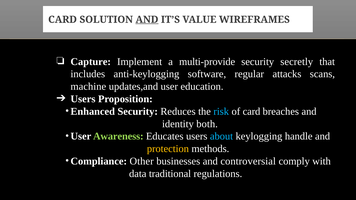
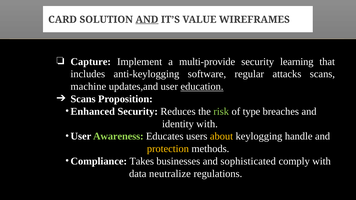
secretly: secretly -> learning (297, 62)
education underline: none -> present (202, 87)
Users: Users -> Scans (83, 99)
risk colour: light blue -> light green (221, 112)
of card: card -> type (251, 112)
identity both: both -> with (207, 124)
about colour: light blue -> yellow (221, 136)
Other: Other -> Takes (142, 161)
controversial: controversial -> sophisticated (248, 161)
traditional: traditional -> neutralize (170, 174)
